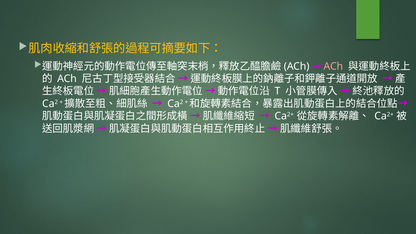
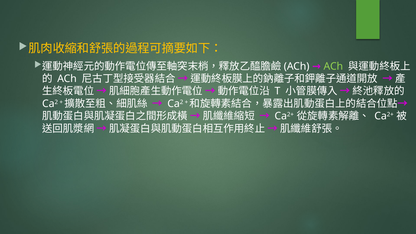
ACh colour: pink -> light green (333, 66)
